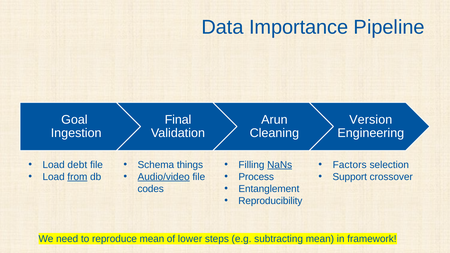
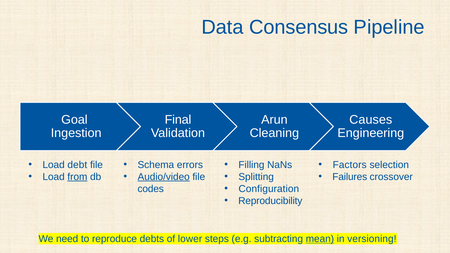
Importance: Importance -> Consensus (299, 27)
Version: Version -> Causes (371, 120)
things: things -> errors (190, 165)
NaNs underline: present -> none (280, 165)
Process: Process -> Splitting (256, 177)
Support: Support -> Failures (350, 177)
Entanglement: Entanglement -> Configuration (269, 189)
reproduce mean: mean -> debts (152, 239)
mean underline: none -> present (320, 239)
framework: framework -> versioning (372, 239)
